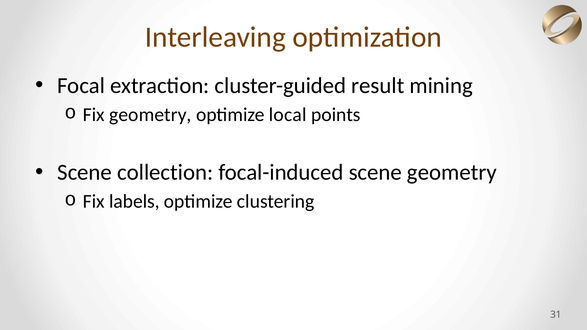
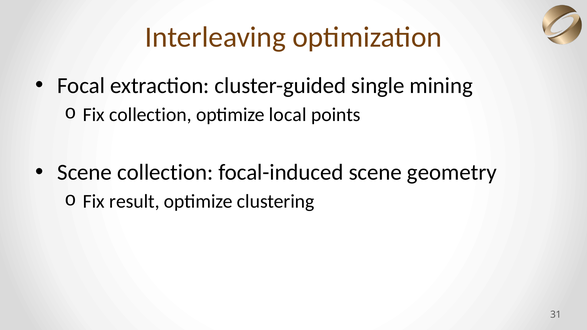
result: result -> single (378, 86)
Fix geometry: geometry -> collection (150, 115)
labels: labels -> result (134, 202)
